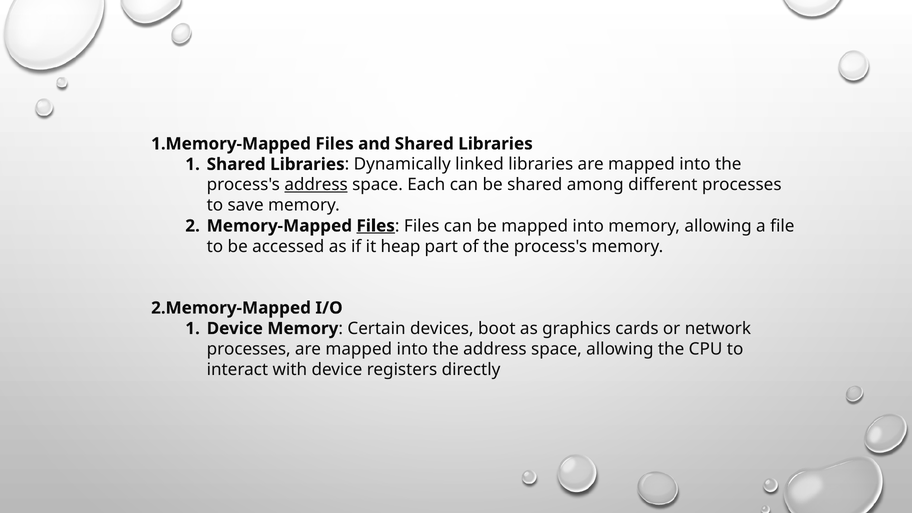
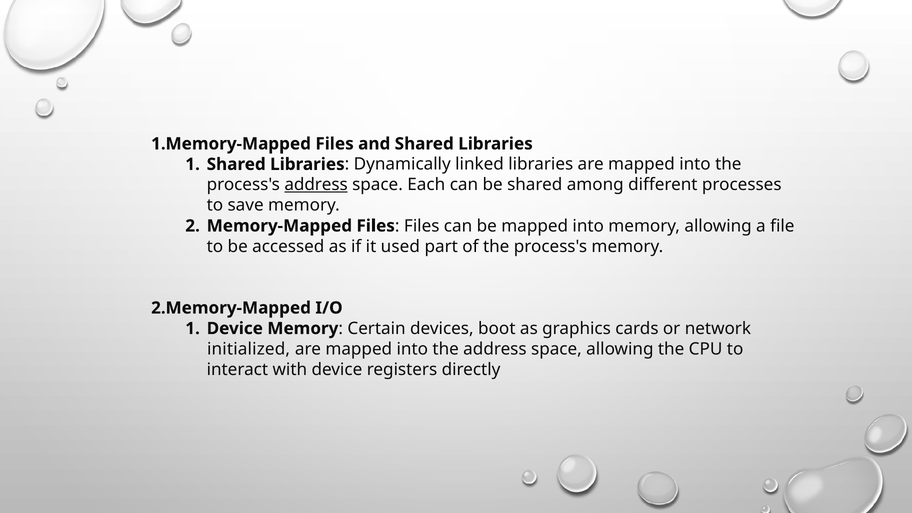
Files underline: present -> none (376, 226)
heap: heap -> used (400, 246)
processes: processes -> initialized (249, 349)
